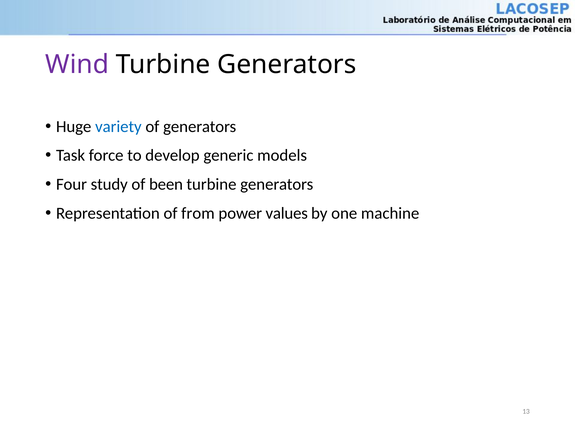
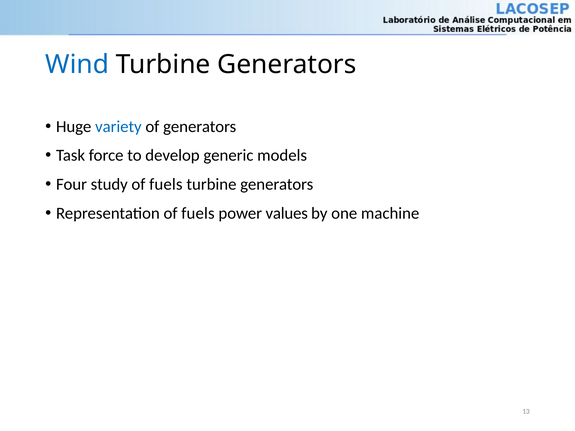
Wind colour: purple -> blue (77, 64)
been: been -> fuels (166, 184)
Representation of from: from -> fuels (198, 213)
